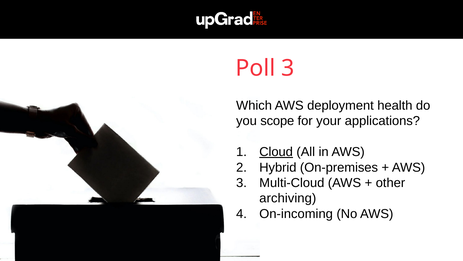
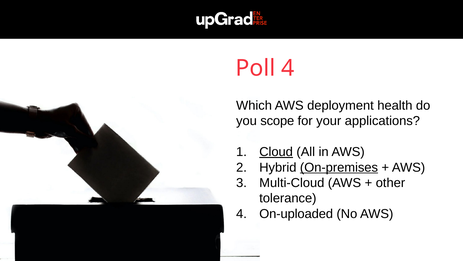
Poll 3: 3 -> 4 (288, 68)
On-premises underline: none -> present (339, 167)
archiving: archiving -> tolerance (288, 198)
On-incoming: On-incoming -> On-uploaded (296, 213)
